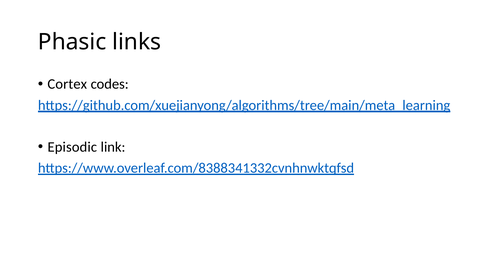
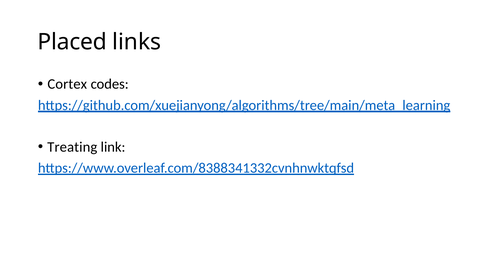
Phasic: Phasic -> Placed (72, 42)
Episodic: Episodic -> Treating (72, 147)
